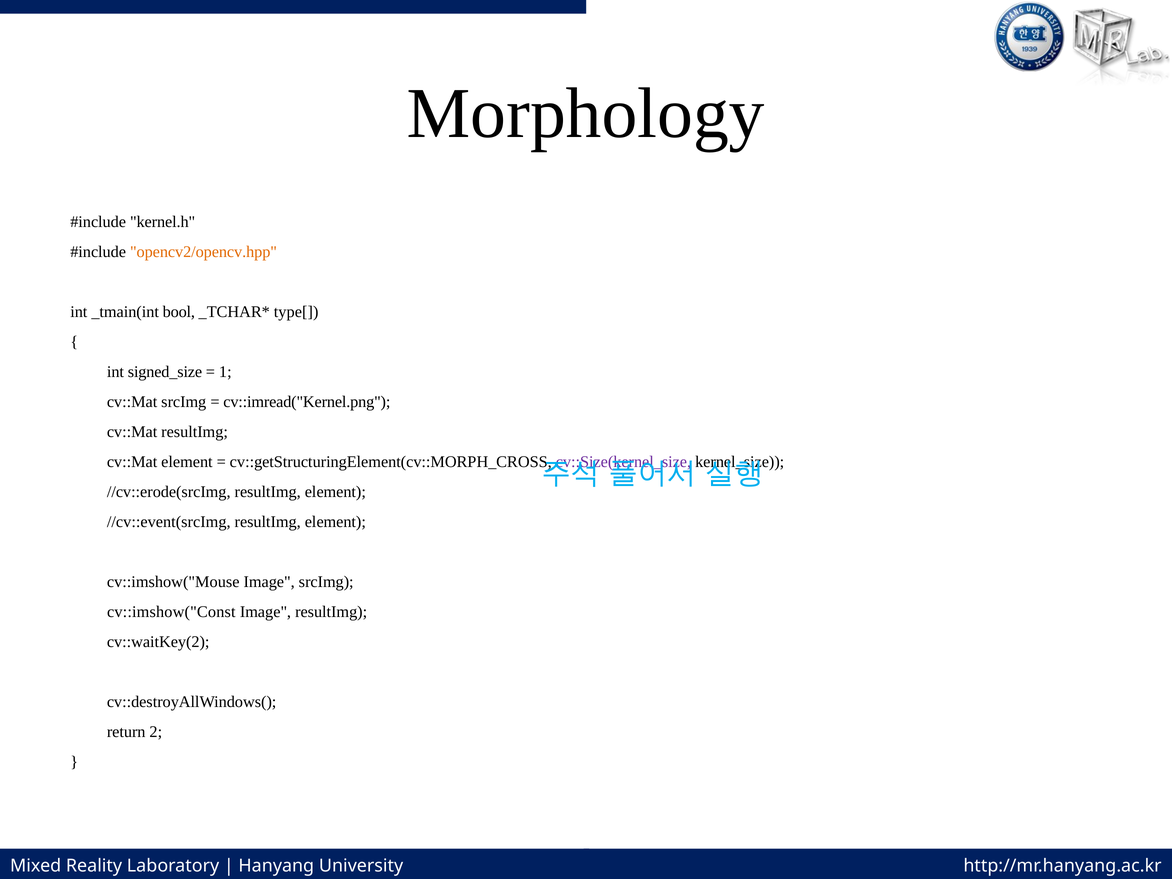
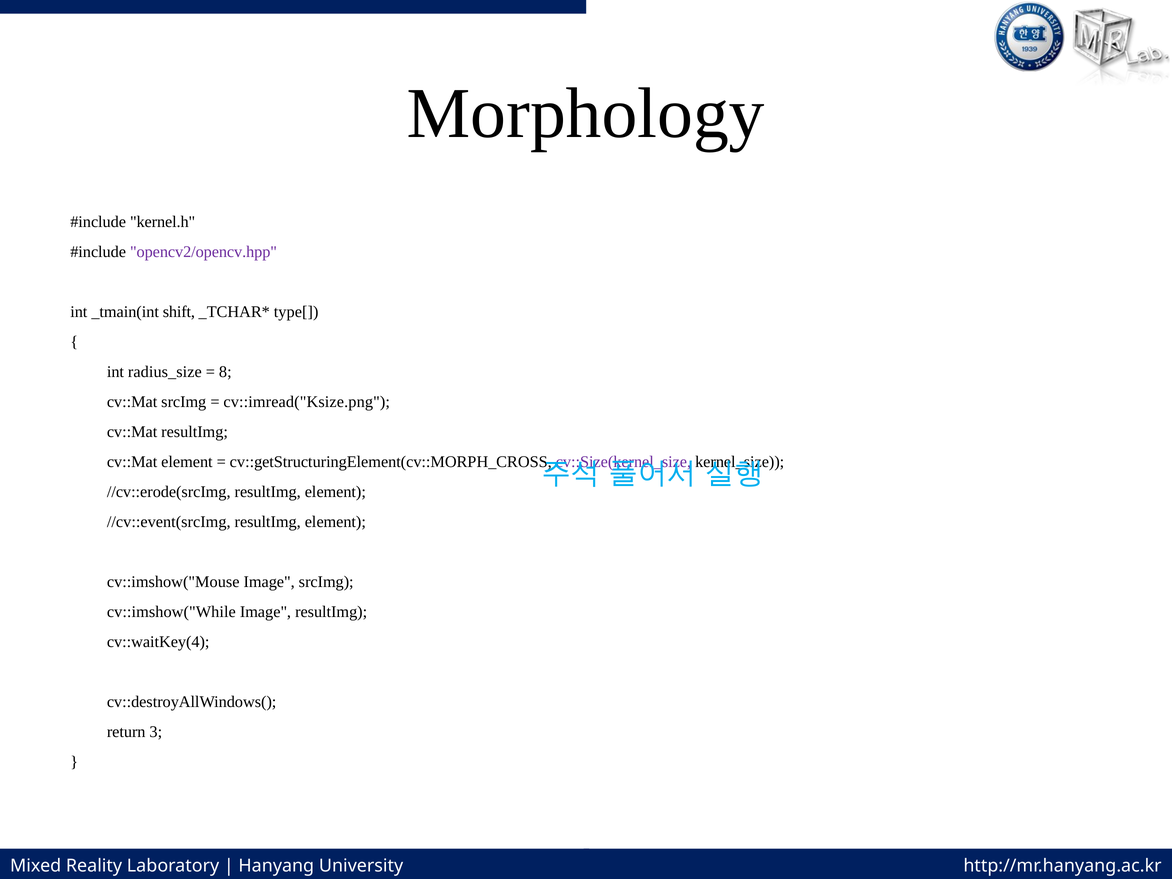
opencv2/opencv.hpp colour: orange -> purple (204, 252)
bool: bool -> shift (179, 312)
signed_size: signed_size -> radius_size (165, 372)
1: 1 -> 8 (225, 372)
cv::imread("Kernel.png: cv::imread("Kernel.png -> cv::imread("Ksize.png (307, 402)
cv::imshow("Const: cv::imshow("Const -> cv::imshow("While (171, 612)
cv::waitKey(2: cv::waitKey(2 -> cv::waitKey(4 (158, 642)
2: 2 -> 3 (156, 732)
